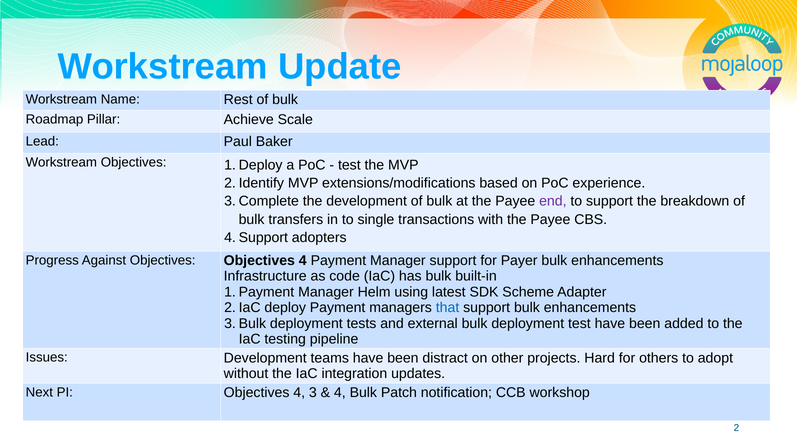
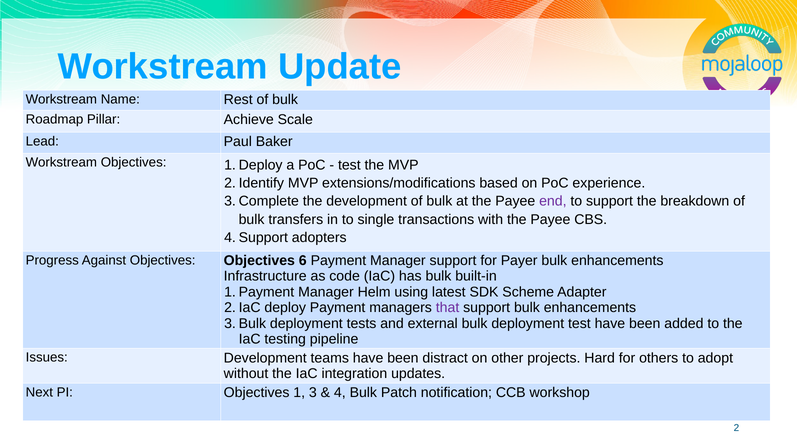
Objectives Objectives 4: 4 -> 6 (303, 261)
that colour: blue -> purple (448, 308)
PI Objectives 4: 4 -> 1 (299, 393)
